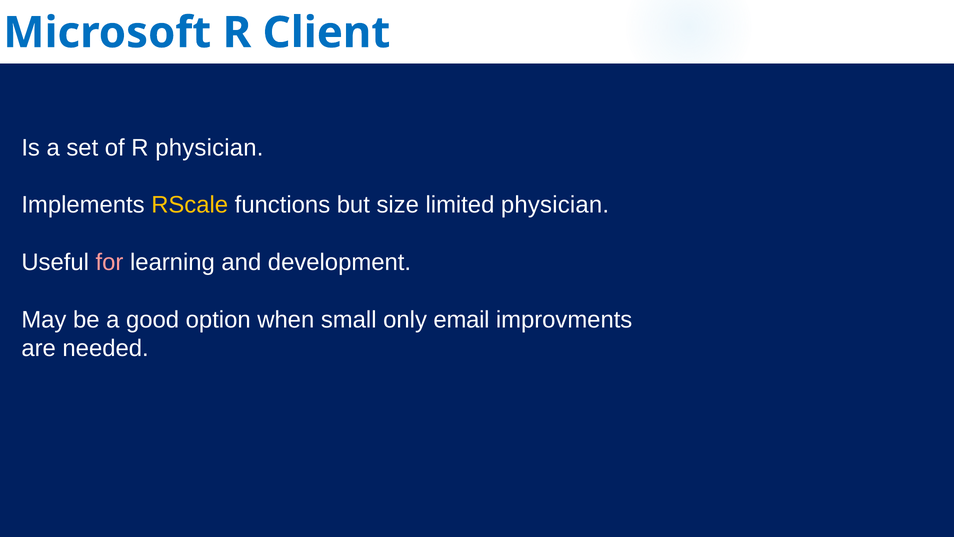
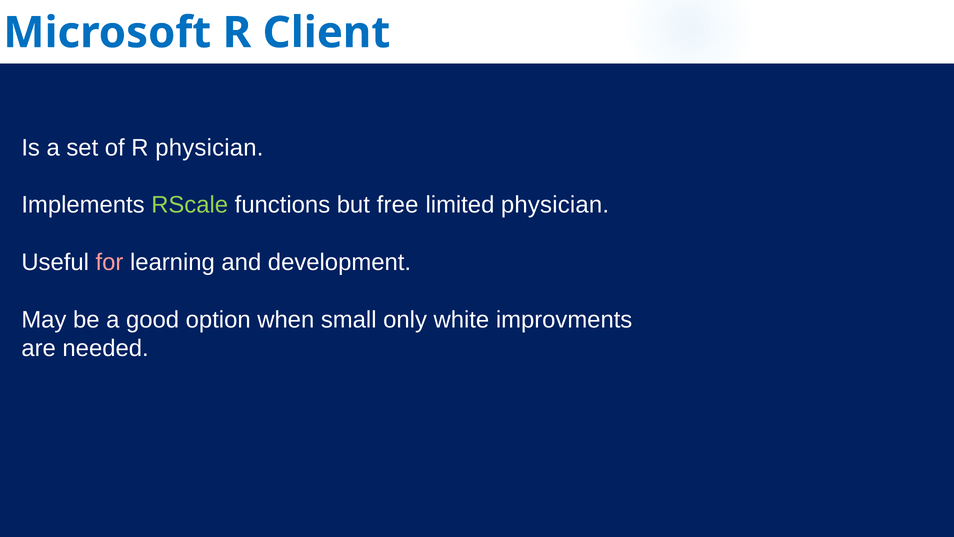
RScale colour: yellow -> light green (190, 205)
size: size -> free (398, 205)
email: email -> white (461, 319)
